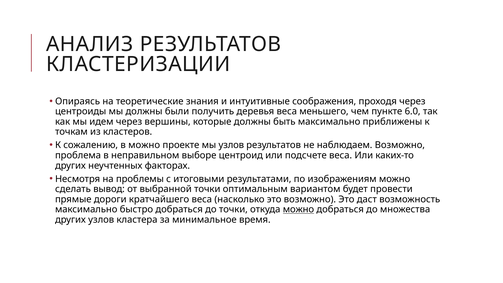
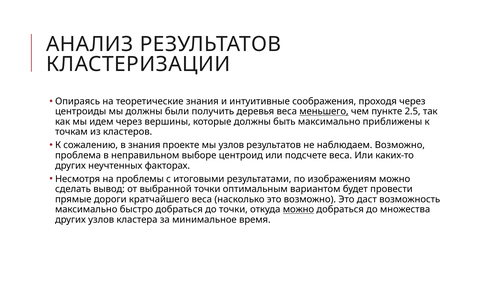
меньшего underline: none -> present (324, 111)
6.0: 6.0 -> 2.5 (413, 111)
в можно: можно -> знания (144, 145)
